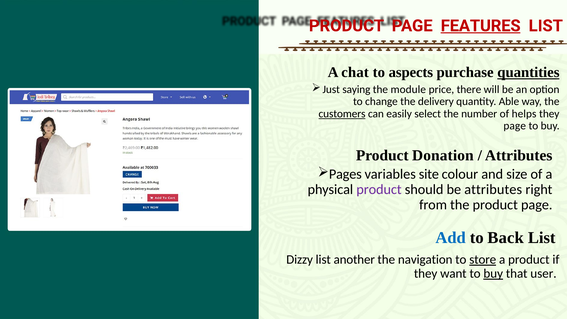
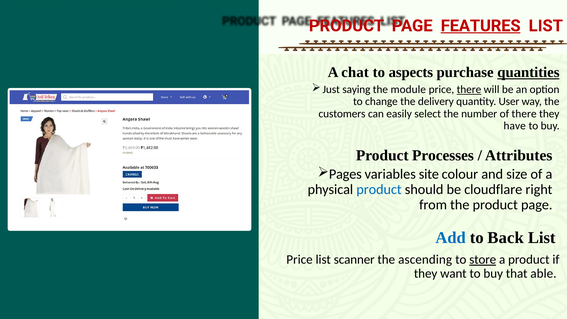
there underline: none -> present (469, 89)
Able: Able -> User (509, 102)
customers underline: present -> none (342, 114)
of helps: helps -> there (524, 114)
page: page -> have (515, 126)
Donation: Donation -> Processes (443, 155)
product colour: purple -> blue (379, 189)
be attributes: attributes -> cloudflare (493, 189)
Dizzy: Dizzy -> Price (300, 259)
another: another -> scanner (354, 259)
navigation: navigation -> ascending (425, 259)
buy underline: present -> none (493, 274)
user: user -> able (543, 274)
